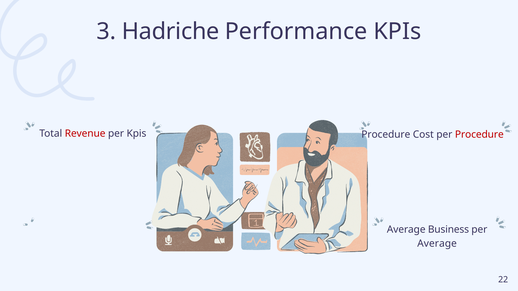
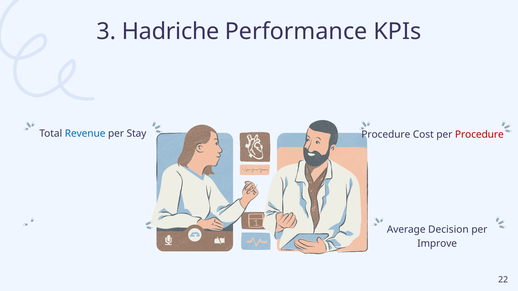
Revenue colour: red -> blue (85, 134)
per Kpis: Kpis -> Stay (137, 134)
Business: Business -> Decision (448, 230)
Average: Average -> Improve (437, 244)
